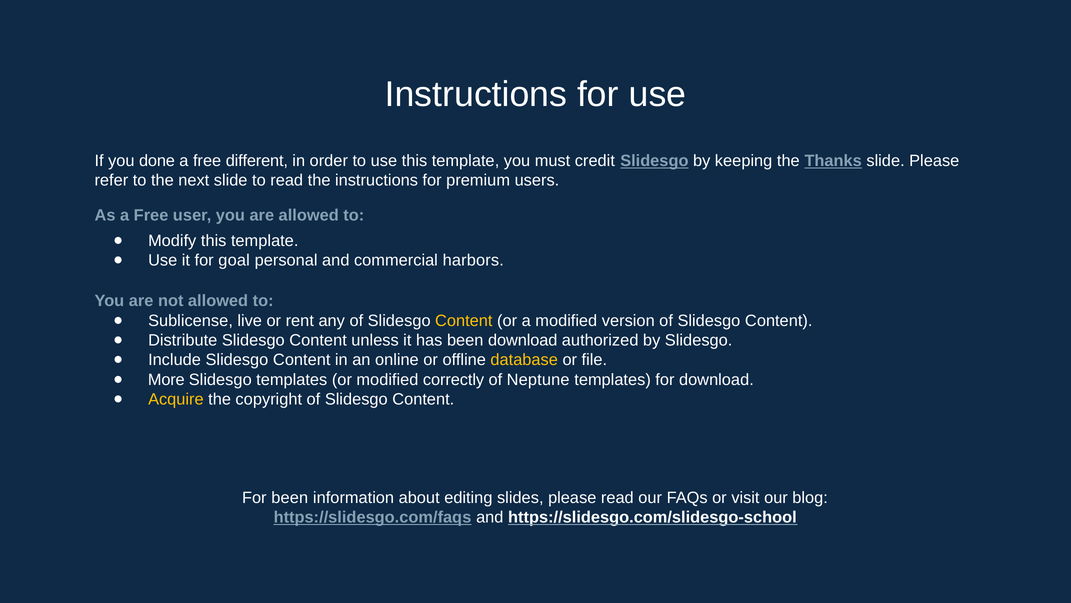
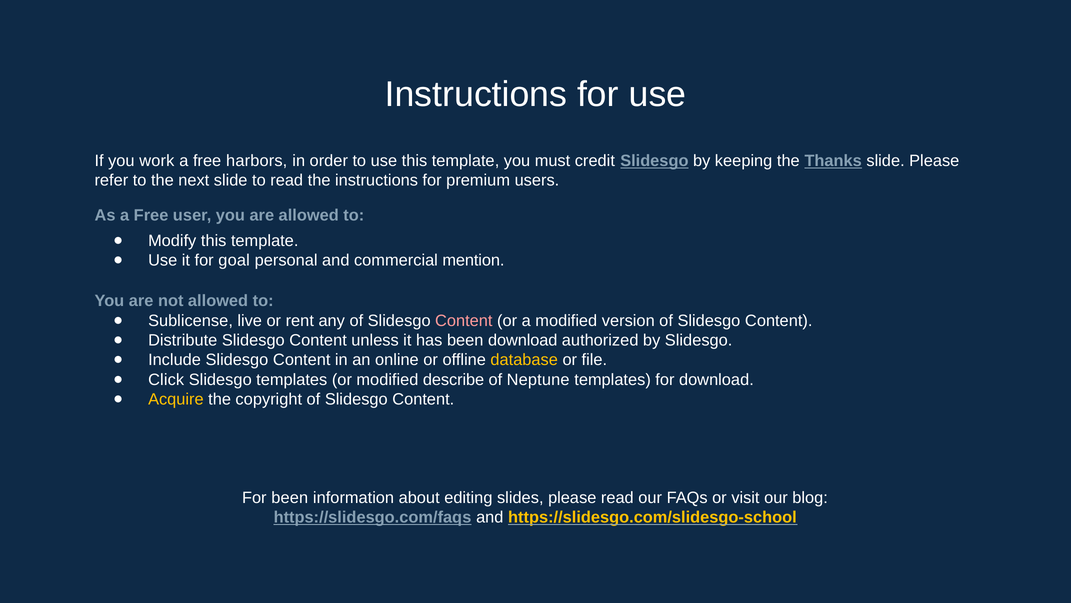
done: done -> work (157, 161)
different: different -> harbors (257, 161)
harbors: harbors -> mention (473, 260)
Content colour: yellow -> pink (464, 320)
More: More -> Click (166, 379)
correctly: correctly -> describe (454, 379)
https://slidesgo.com/slidesgo-school colour: white -> yellow (652, 517)
